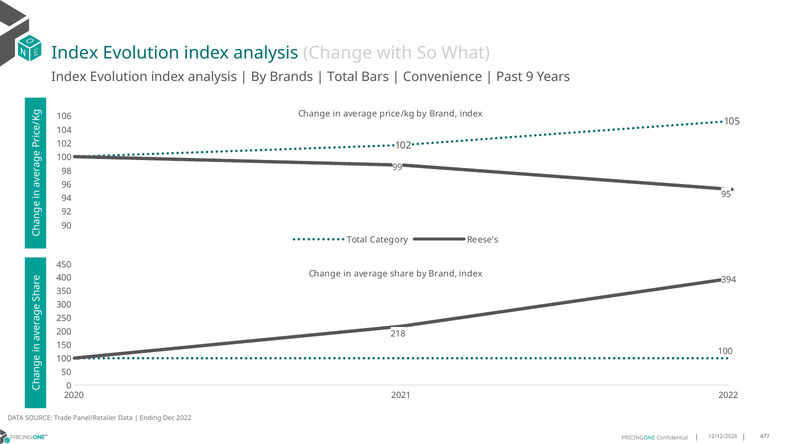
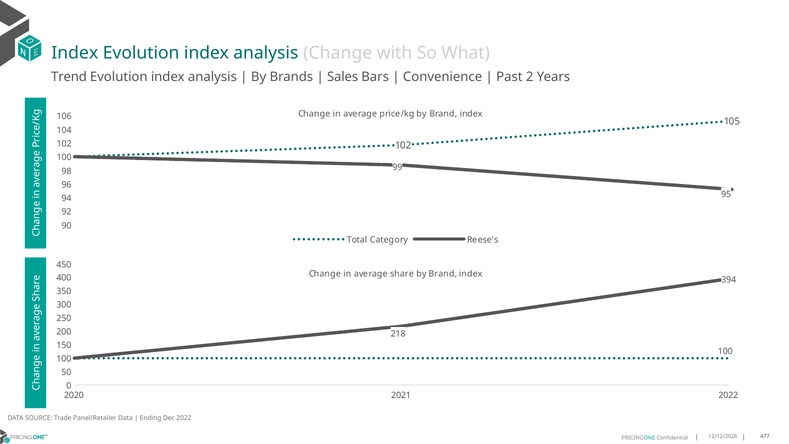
Index: Index -> Trend (69, 77)
Total: Total -> Sales (343, 77)
9: 9 -> 2 (530, 77)
